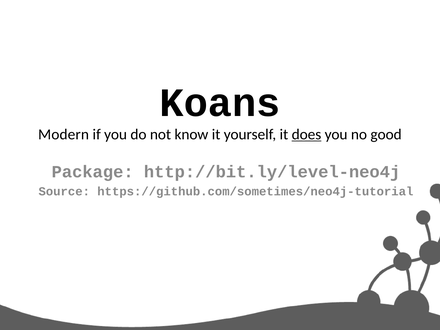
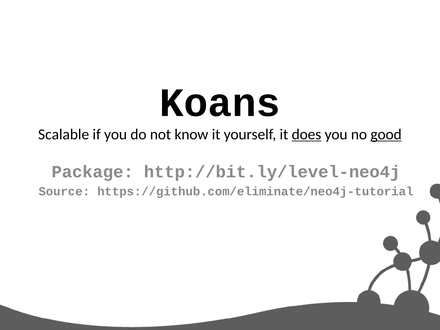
Modern: Modern -> Scalable (64, 134)
good underline: none -> present (386, 134)
https://github.com/sometimes/neo4j-tutorial: https://github.com/sometimes/neo4j-tutorial -> https://github.com/eliminate/neo4j-tutorial (255, 191)
